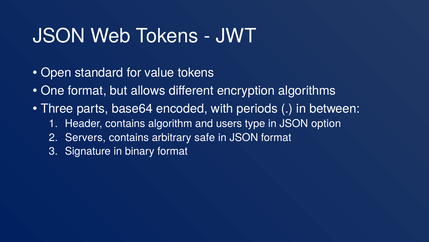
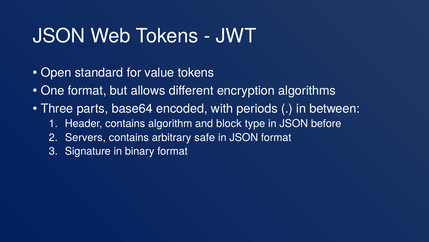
users: users -> block (229, 123)
option: option -> before (326, 123)
